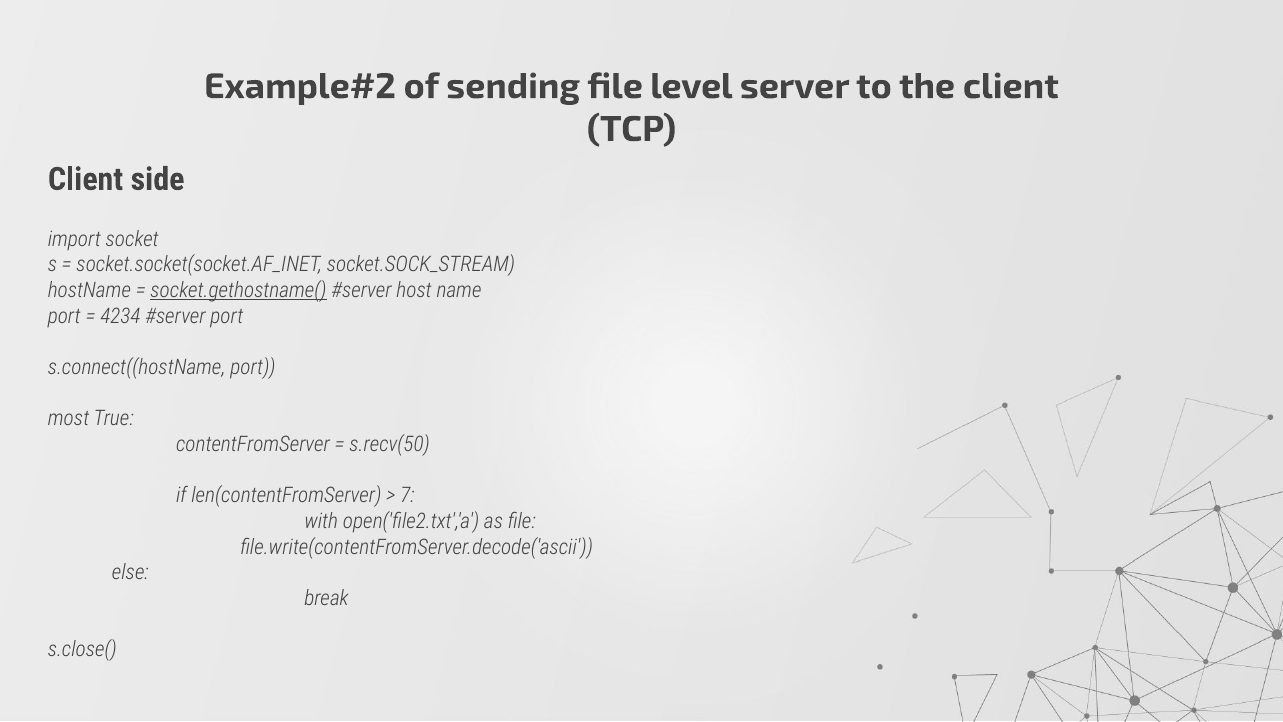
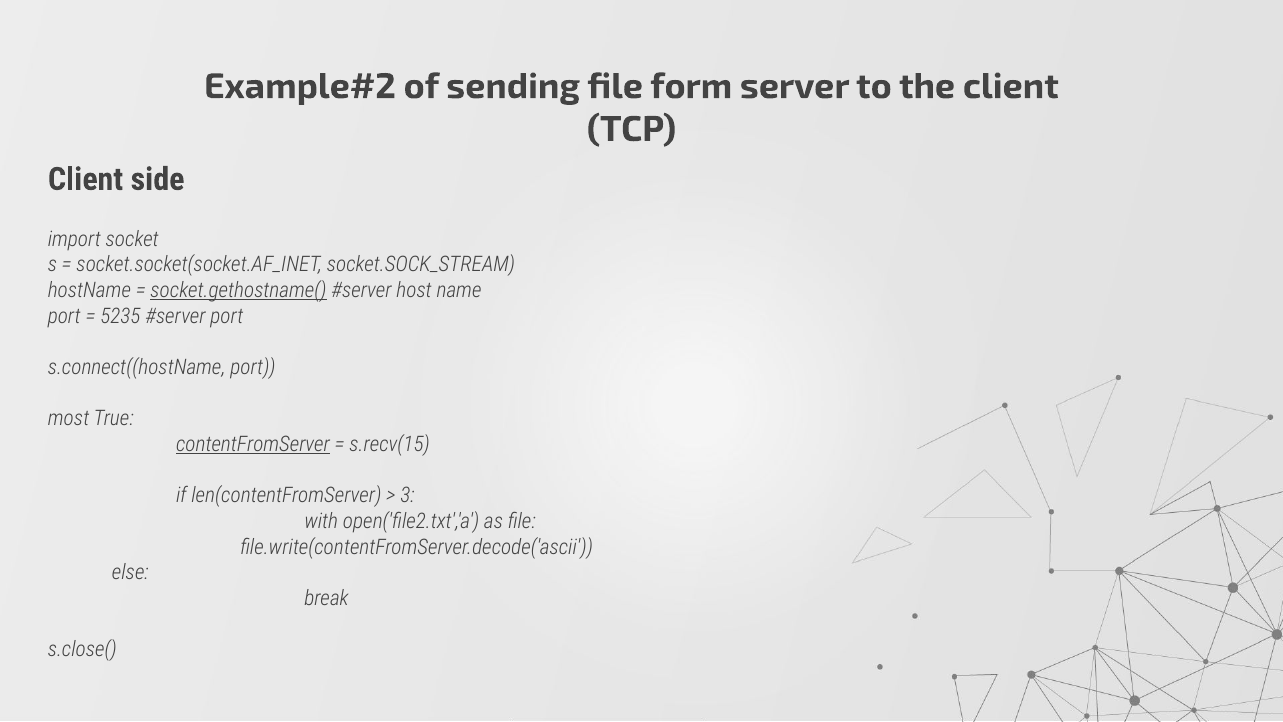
level: level -> form (691, 86)
4234: 4234 -> 5235 (120, 316)
contentFromServer underline: none -> present (253, 444)
s.recv(50: s.recv(50 -> s.recv(15 (390, 444)
7: 7 -> 3 (407, 496)
